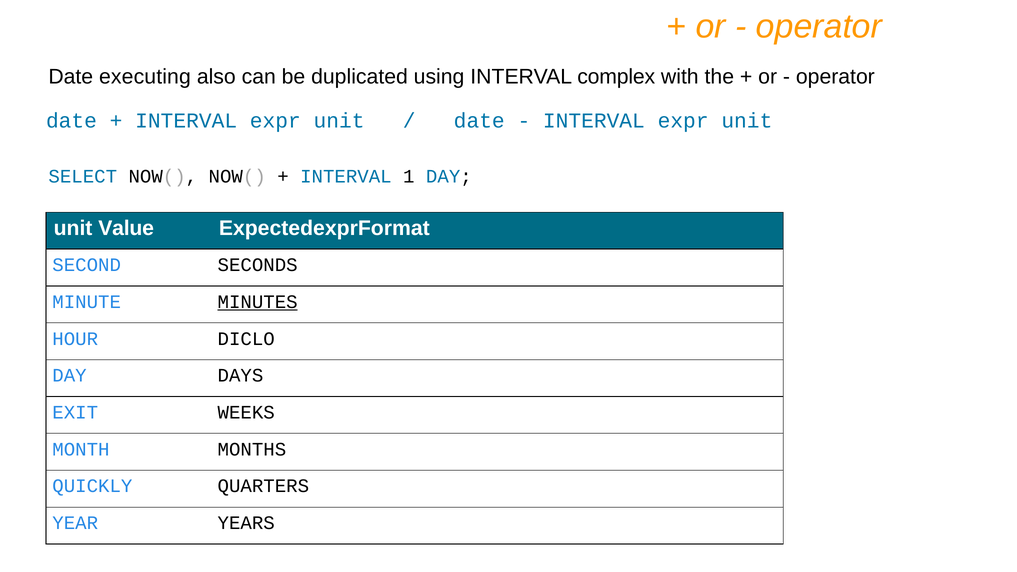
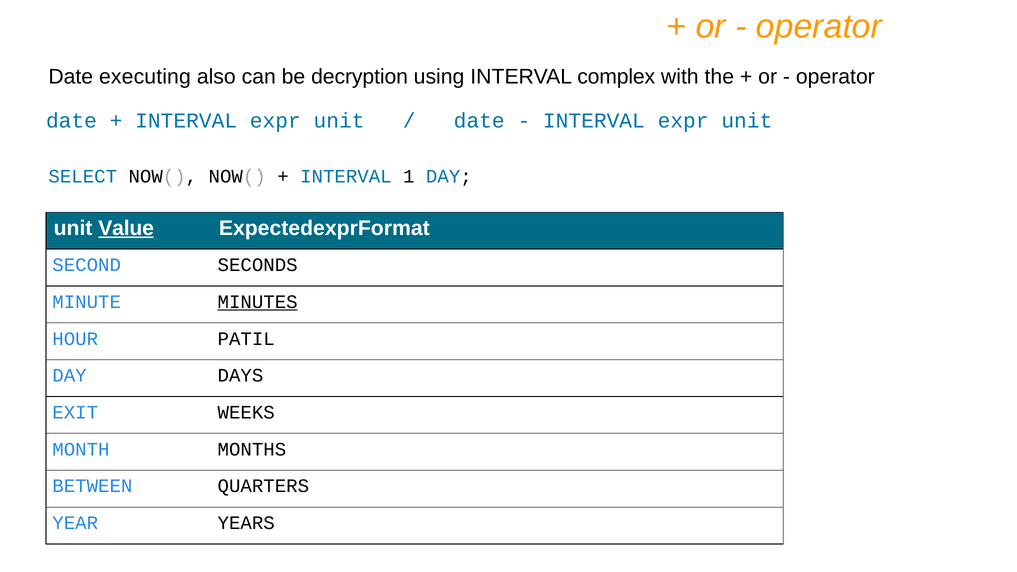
duplicated: duplicated -> decryption (360, 77)
Value underline: none -> present (126, 228)
DICLO: DICLO -> PATIL (246, 339)
QUICKLY: QUICKLY -> BETWEEN (92, 486)
